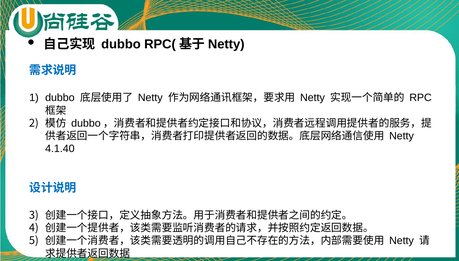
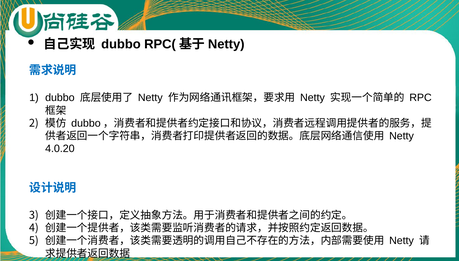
4.1.40: 4.1.40 -> 4.0.20 (60, 148)
